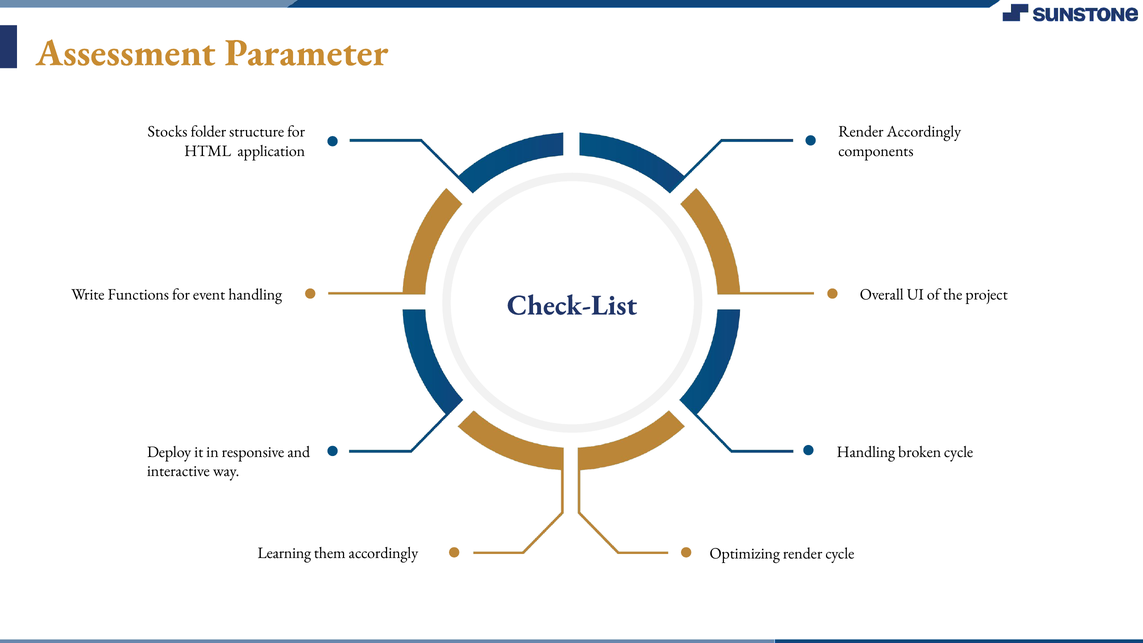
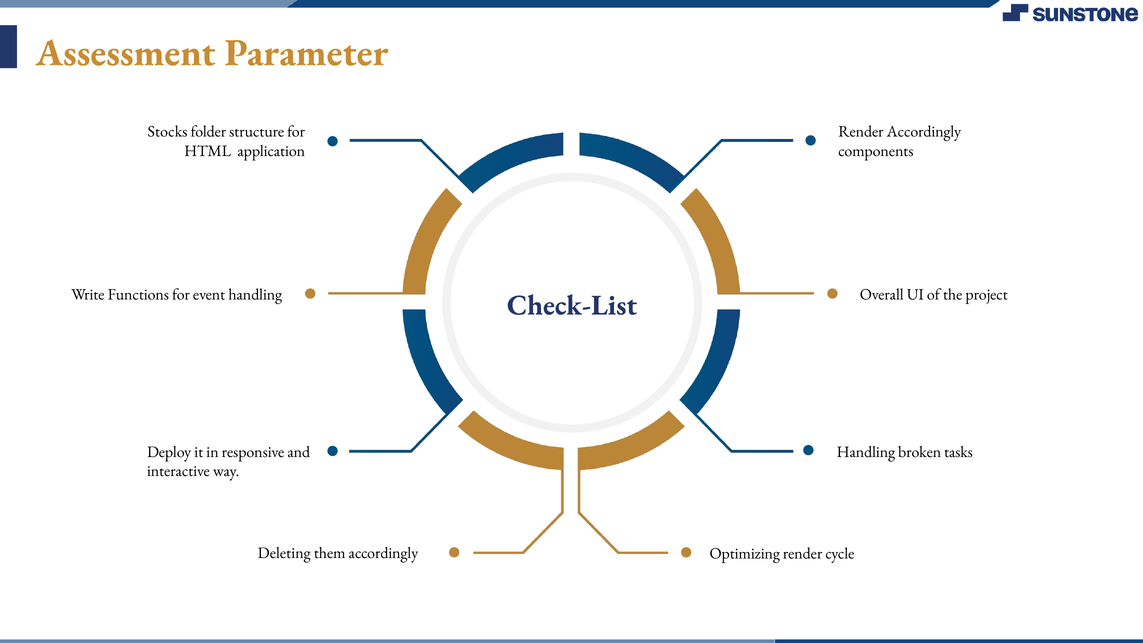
broken cycle: cycle -> tasks (959, 452)
Learning: Learning -> Deleting (284, 553)
